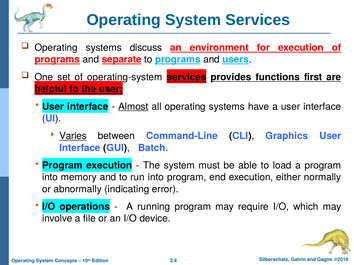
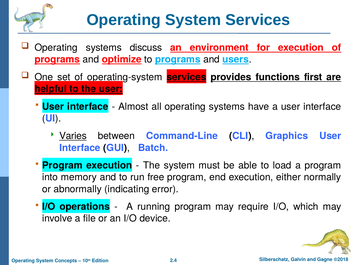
separate: separate -> optimize (122, 59)
Almost underline: present -> none (133, 107)
run into: into -> free (156, 178)
